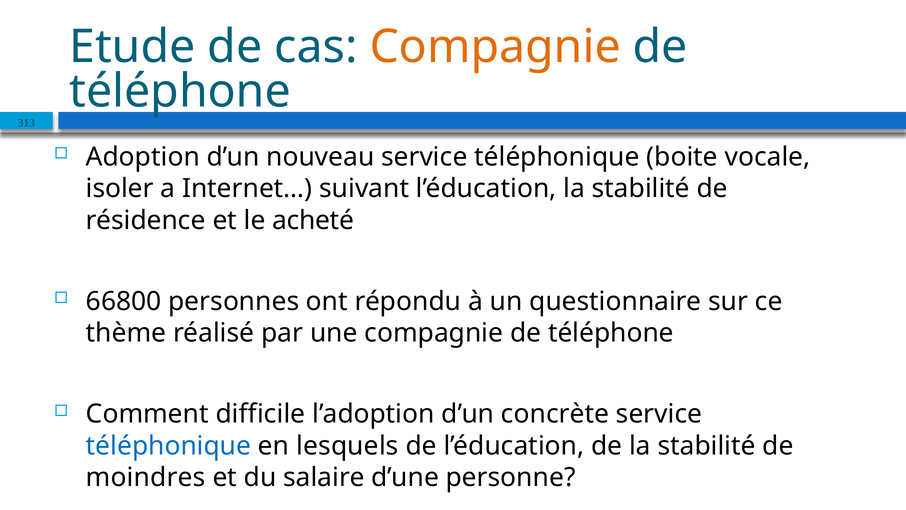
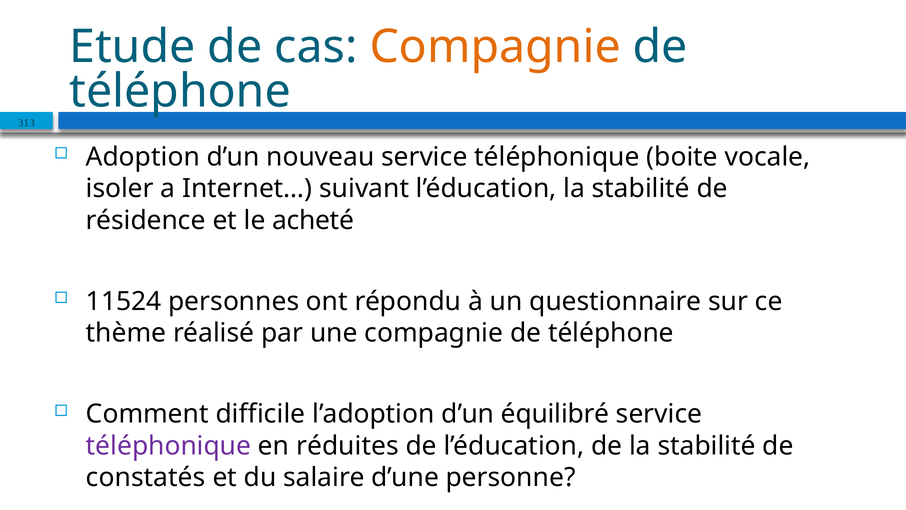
66800: 66800 -> 11524 (124, 301)
concrète: concrète -> équilibré (555, 414)
téléphonique colour: blue -> purple (169, 446)
lesquels: lesquels -> réduites (347, 446)
moindres: moindres -> constatés (146, 477)
